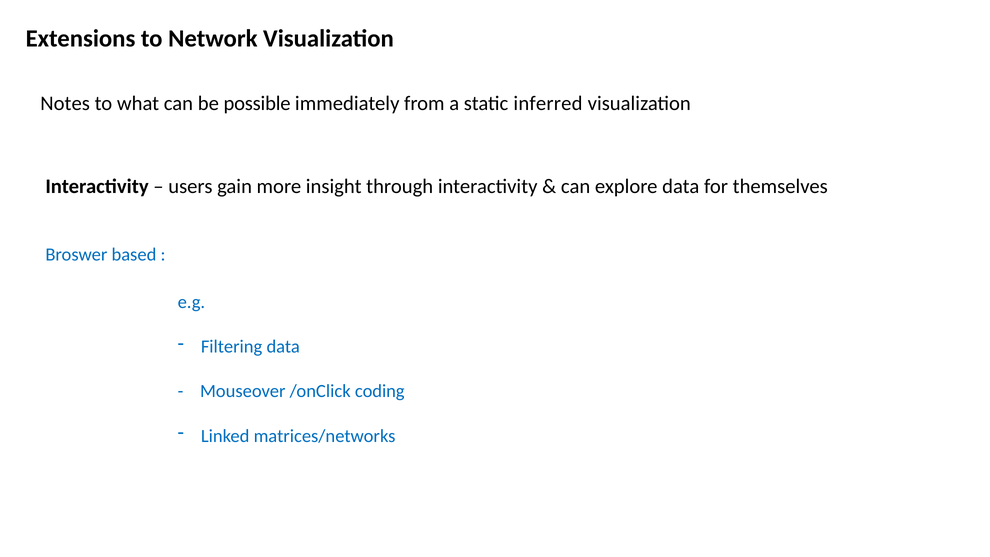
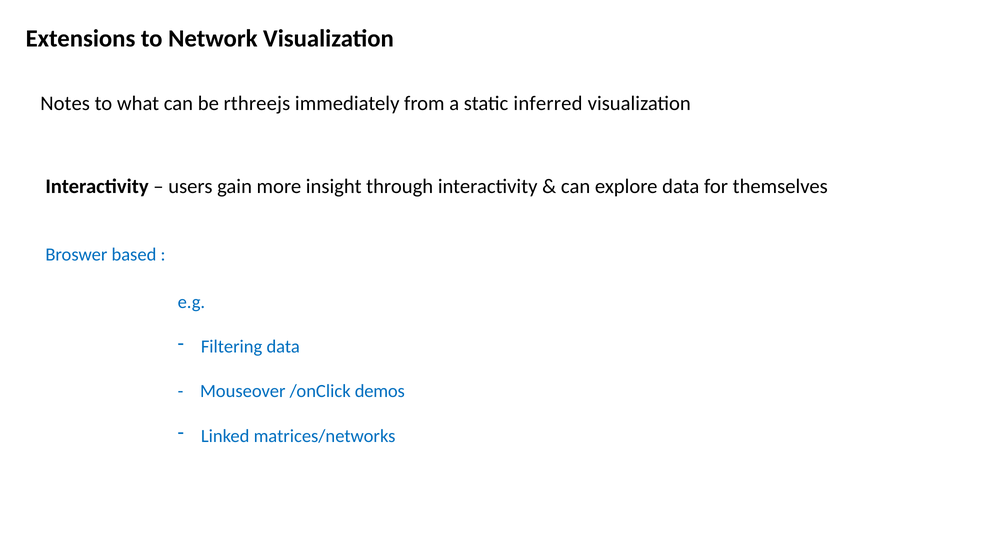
possible: possible -> rthreejs (257, 103)
coding: coding -> demos (380, 391)
